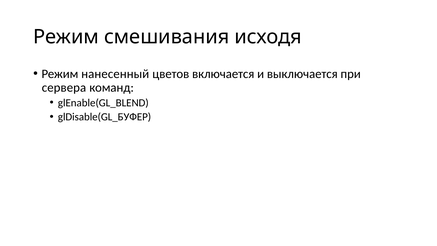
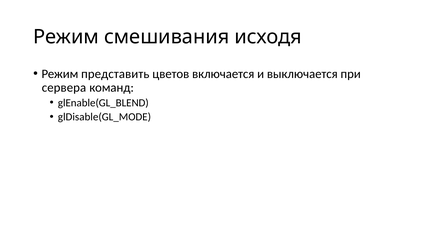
нанесенный: нанесенный -> представить (115, 74)
glDisable(GL_БУФЕР: glDisable(GL_БУФЕР -> glDisable(GL_MODE (104, 117)
